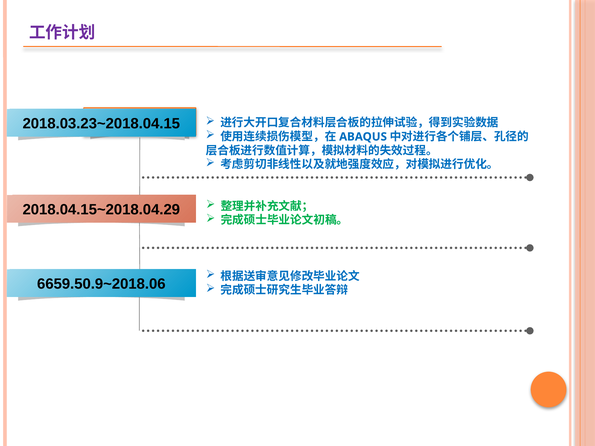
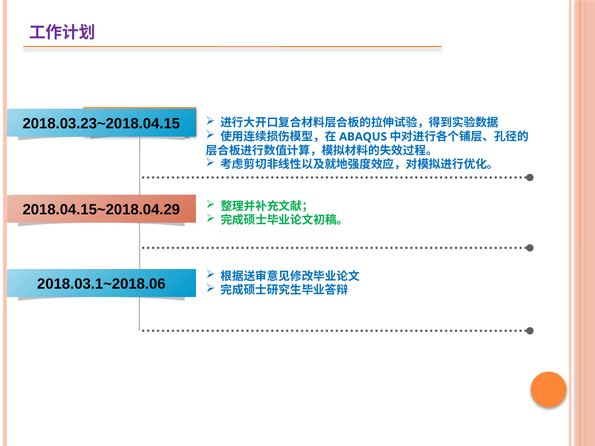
6659.50.9~2018.06: 6659.50.9~2018.06 -> 2018.03.1~2018.06 (101, 284)
